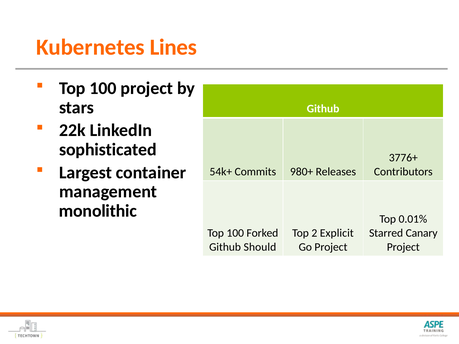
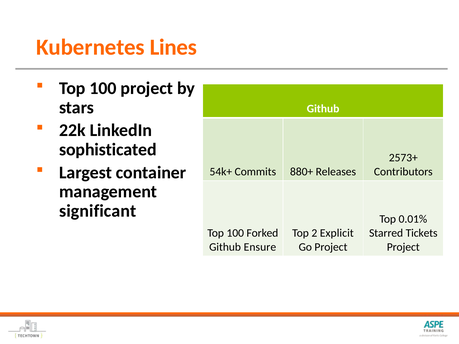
3776+: 3776+ -> 2573+ (403, 158)
980+: 980+ -> 880+ (302, 172)
monolithic: monolithic -> significant (98, 211)
Canary: Canary -> Tickets (422, 233)
Should: Should -> Ensure (260, 247)
